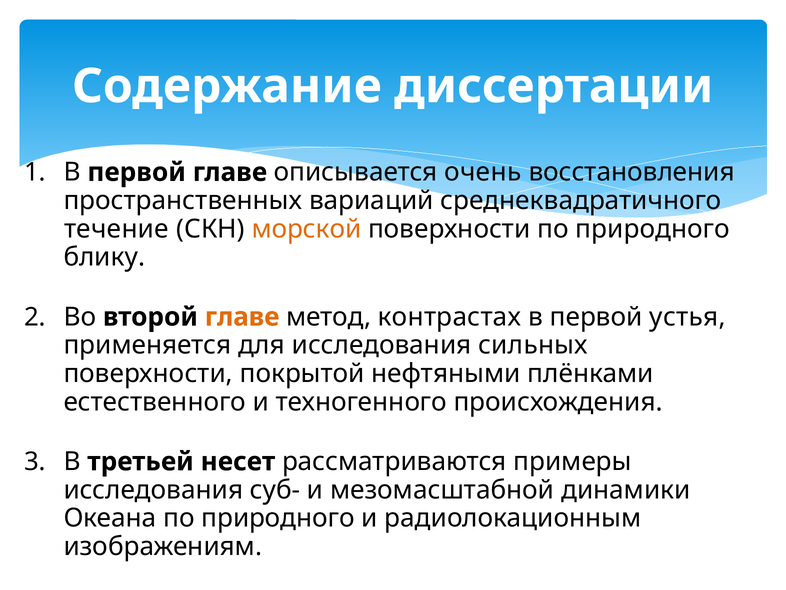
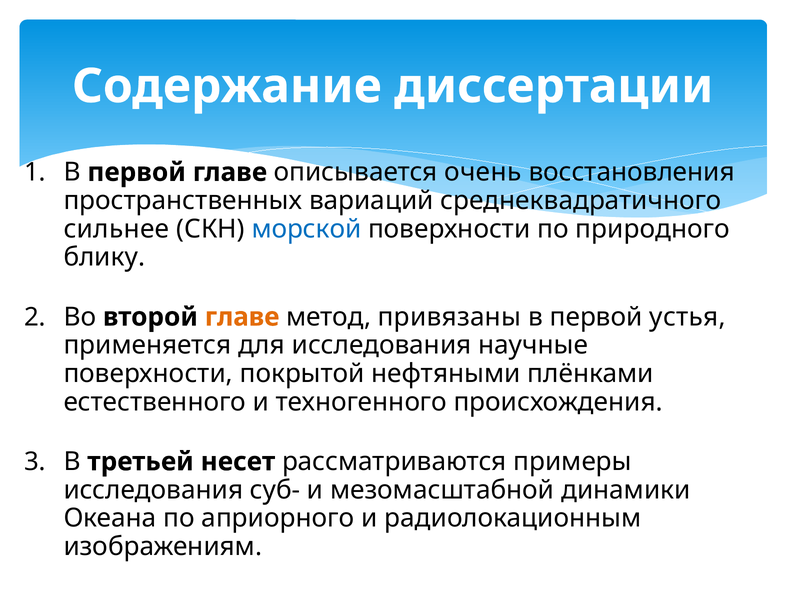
течение: течение -> сильнее (116, 229)
морской colour: orange -> blue (306, 229)
контрастах: контрастах -> привязаны (449, 317)
сильных: сильных -> научные (533, 345)
Океана по природного: природного -> априорного (278, 518)
